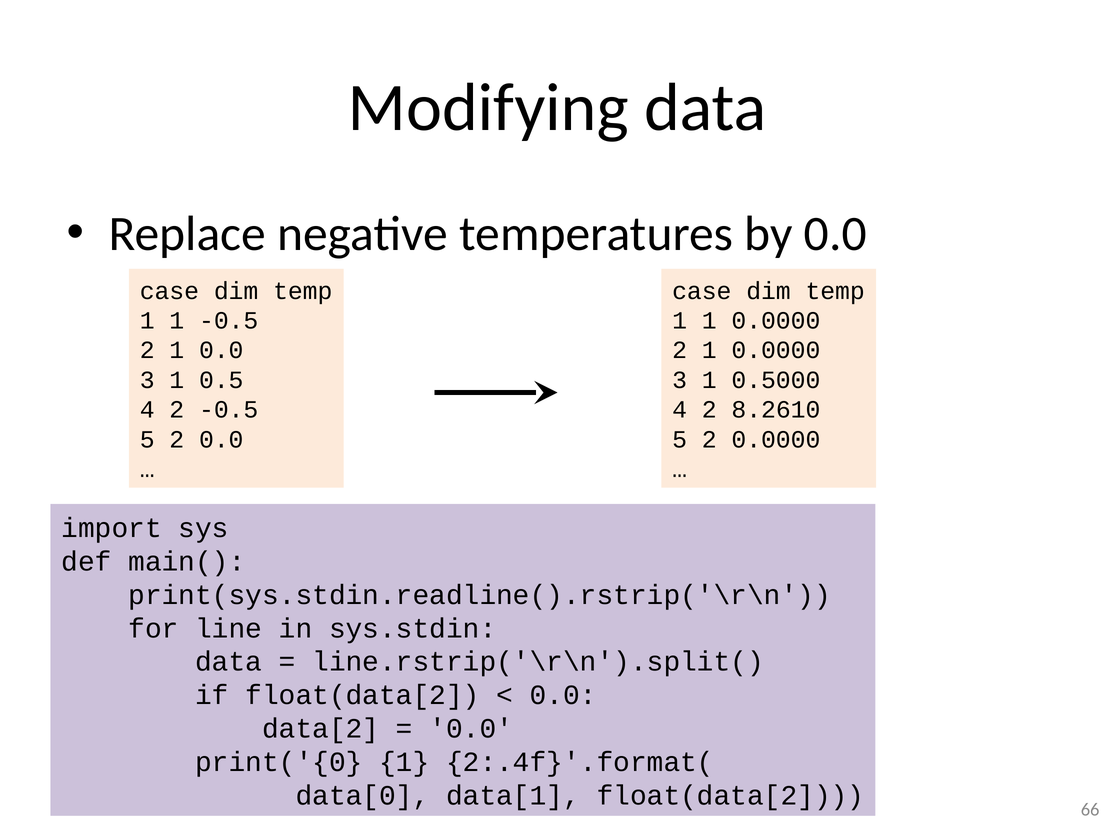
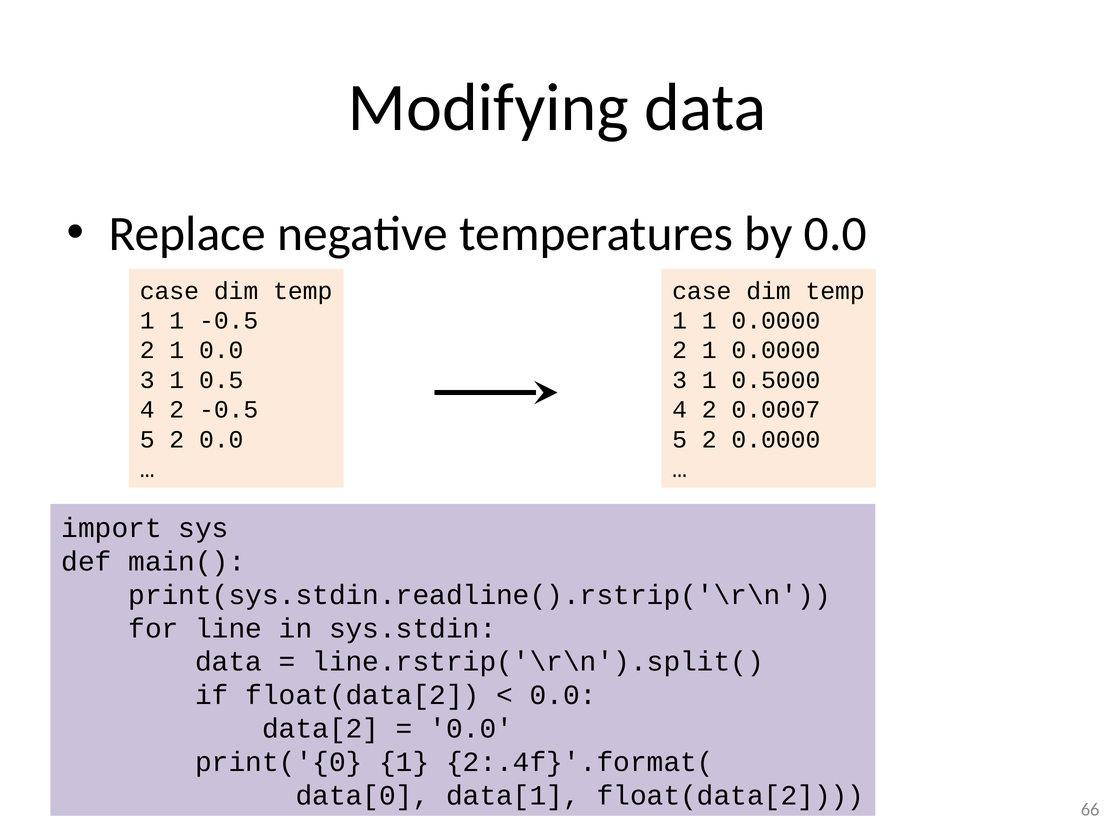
8.2610: 8.2610 -> 0.0007 (776, 410)
